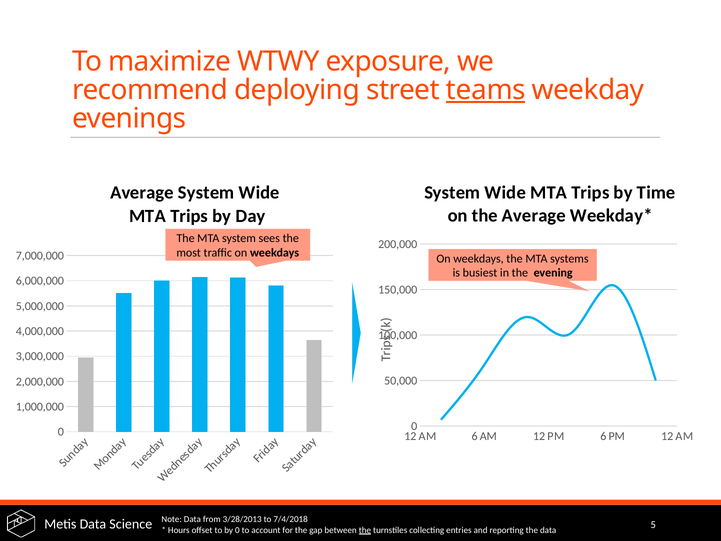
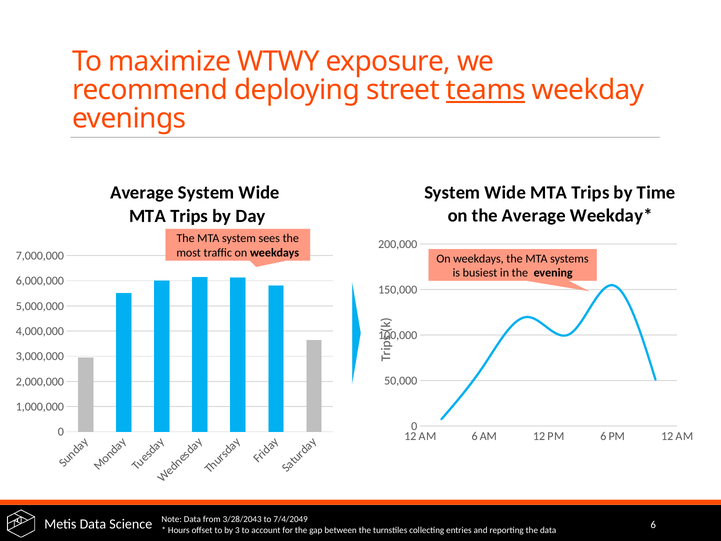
3/28/2013: 3/28/2013 -> 3/28/2043 (242, 519)
7/4/2018: 7/4/2018 -> 7/4/2049 (291, 519)
5: 5 -> 6 (653, 524)
by 0: 0 -> 3 (237, 530)
the underline: present -> none (365, 530)
